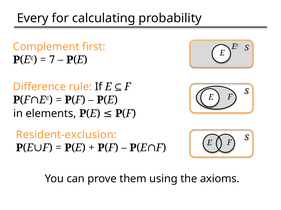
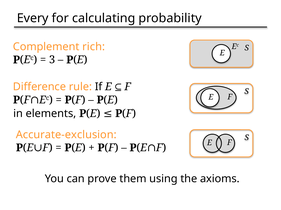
first: first -> rich (94, 47)
7: 7 -> 3 (52, 60)
Resident-exclusion: Resident-exclusion -> Accurate-exclusion (66, 135)
